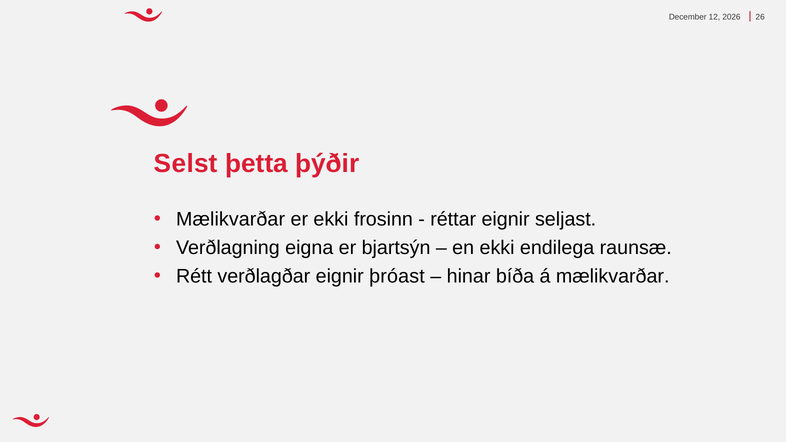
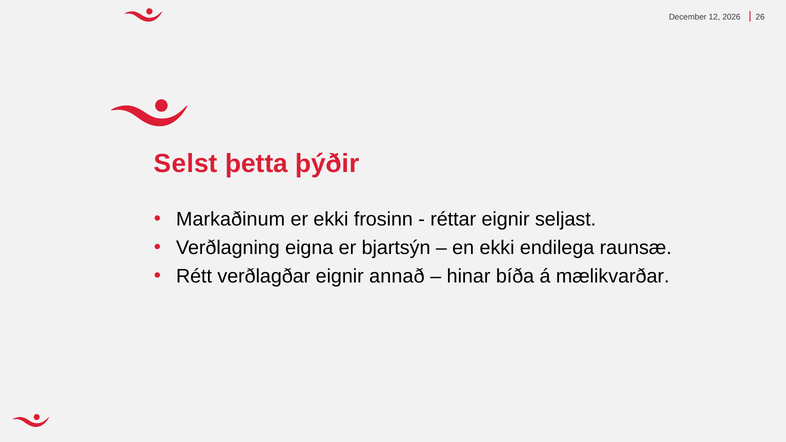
Mælikvarðar: Mælikvarðar -> Markaðinum (231, 219)
þróast: þróast -> annað (397, 276)
